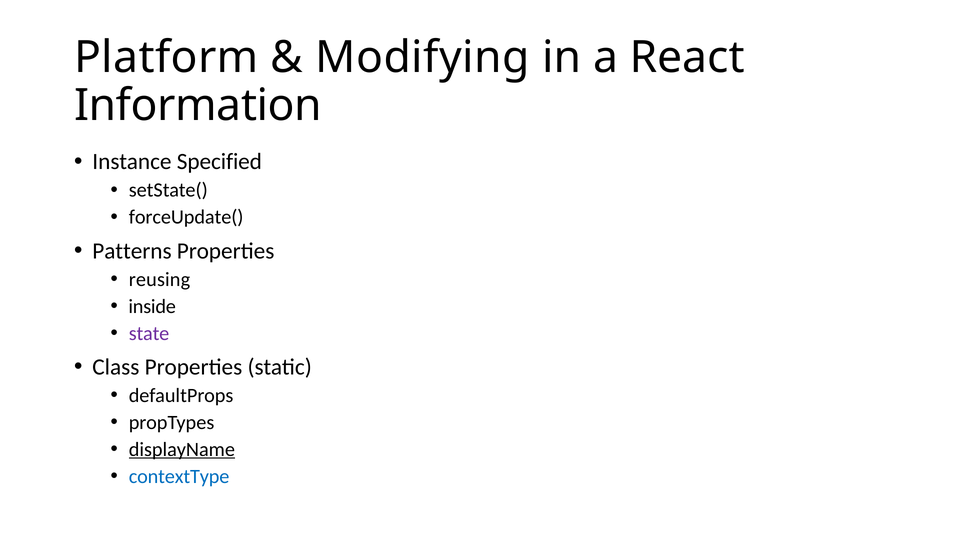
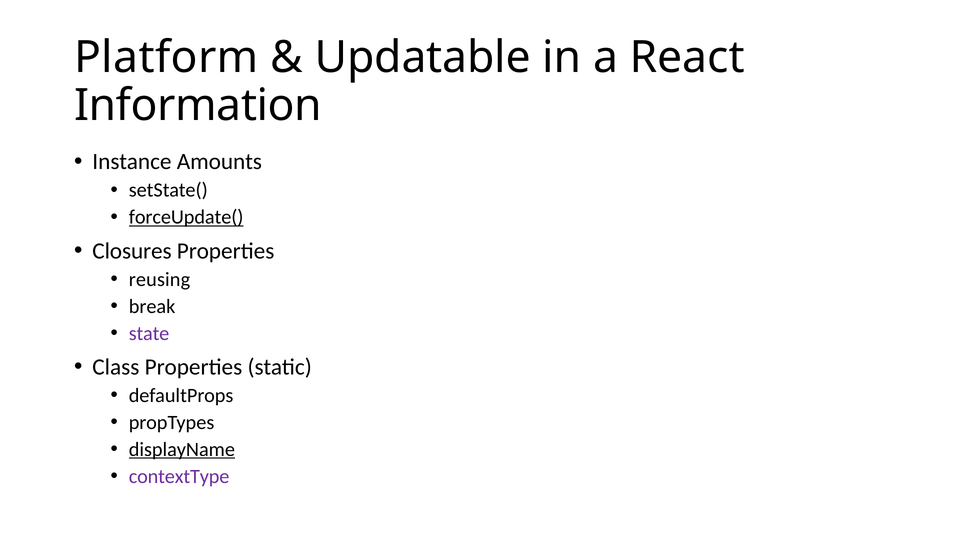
Modifying: Modifying -> Updatable (423, 58)
Specified: Specified -> Amounts (219, 162)
forceUpdate( underline: none -> present (186, 217)
Patterns: Patterns -> Closures (132, 251)
inside: inside -> break (152, 306)
contextType colour: blue -> purple (179, 476)
